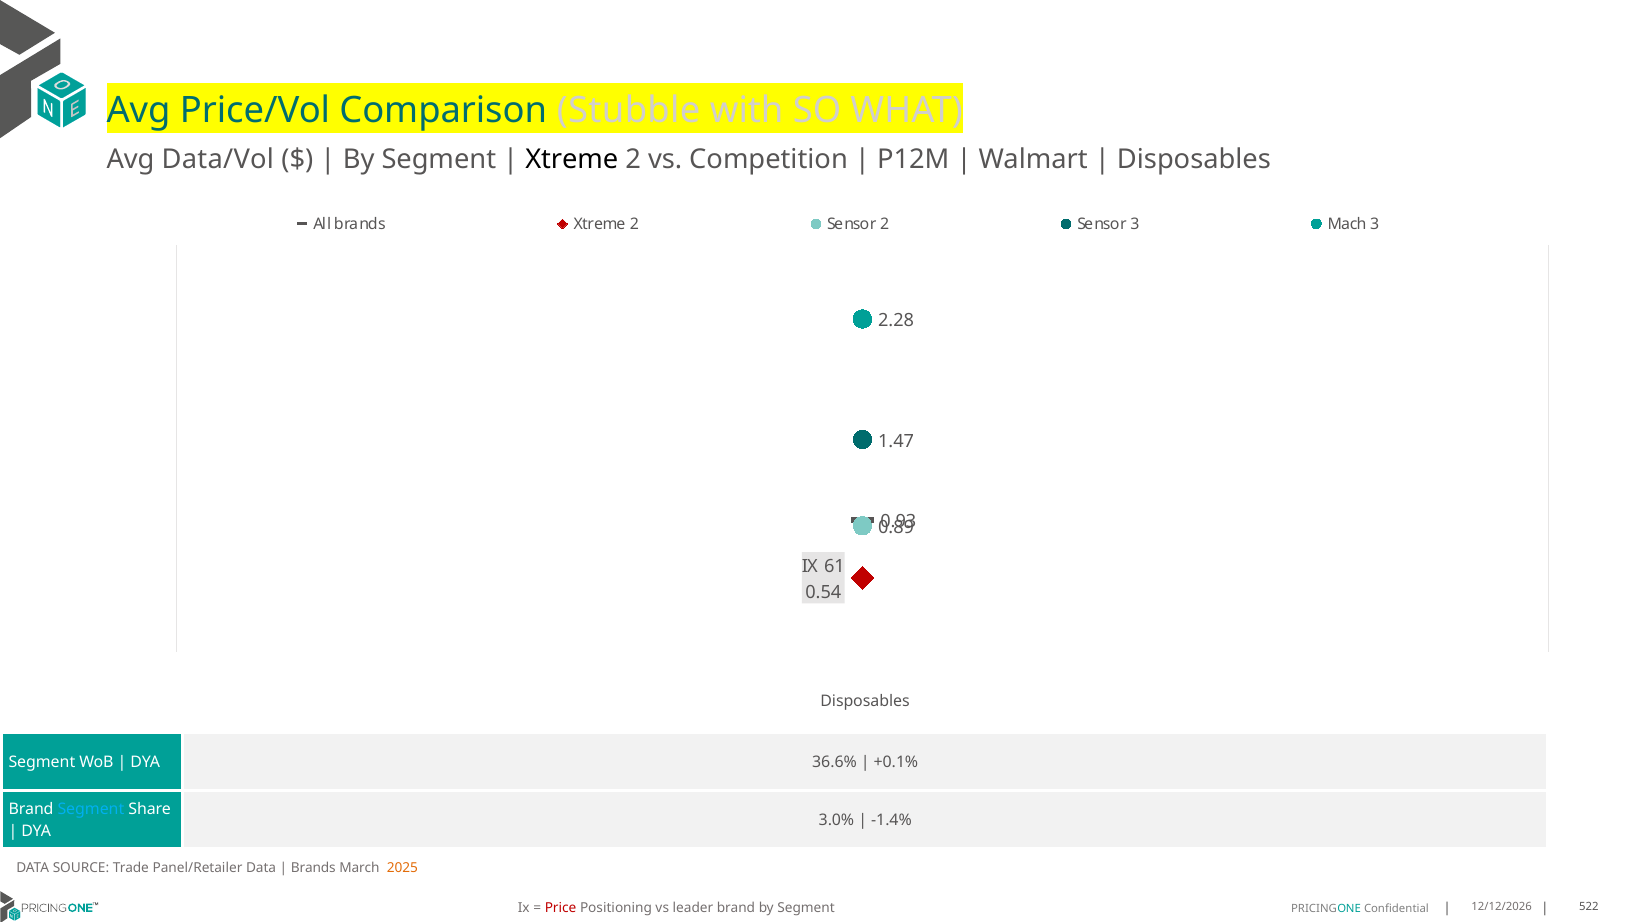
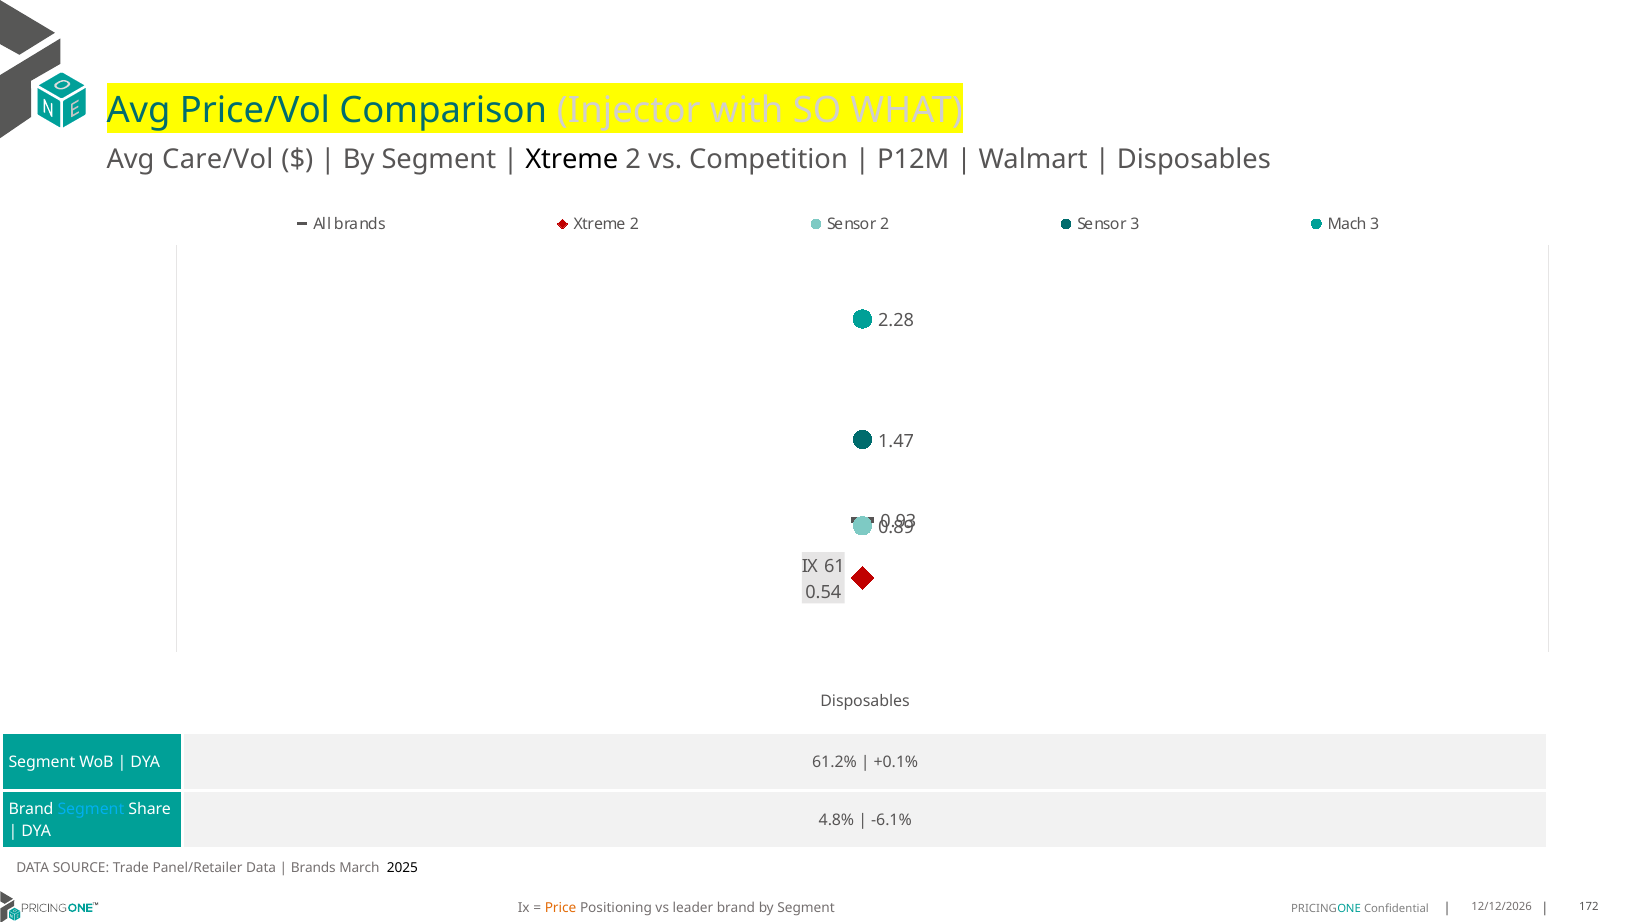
Stubble: Stubble -> Injector (629, 110)
Data/Vol: Data/Vol -> Care/Vol (218, 160)
36.6%: 36.6% -> 61.2% (834, 762)
3.0%: 3.0% -> 4.8% (836, 820)
-1.4%: -1.4% -> -6.1% (891, 820)
2025 colour: orange -> black (402, 868)
Price colour: red -> orange (561, 908)
522: 522 -> 172 (1589, 906)
